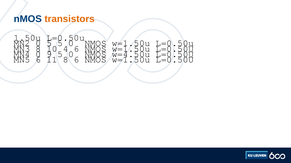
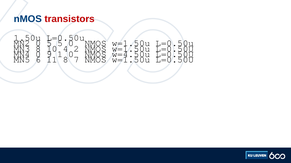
transistors colour: orange -> red (70, 19)
4 6: 6 -> 2 (76, 49)
5: 5 -> 1 (60, 54)
8 6: 6 -> 7 (76, 60)
